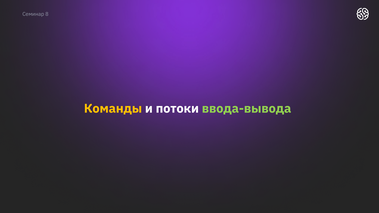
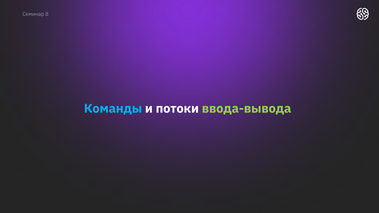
Команды colour: yellow -> light blue (113, 109)
